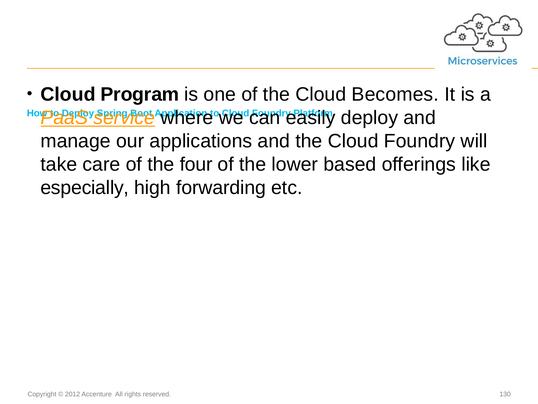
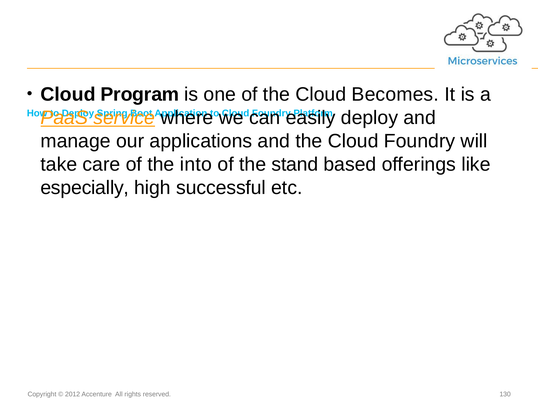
four: four -> into (196, 164)
lower: lower -> stand (295, 164)
forwarding: forwarding -> successful (221, 187)
